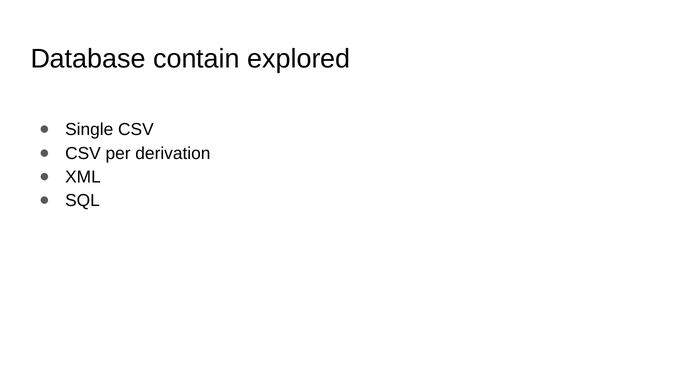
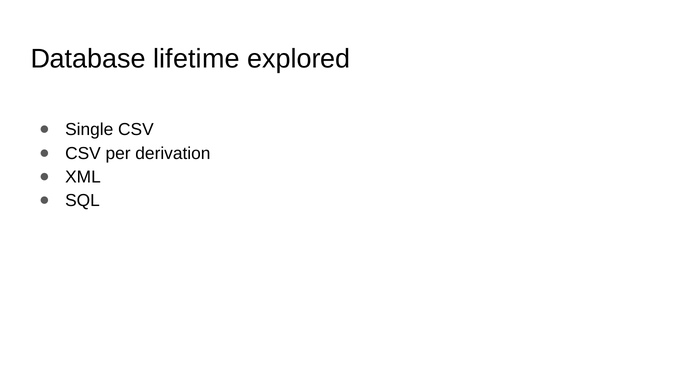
contain: contain -> lifetime (196, 59)
